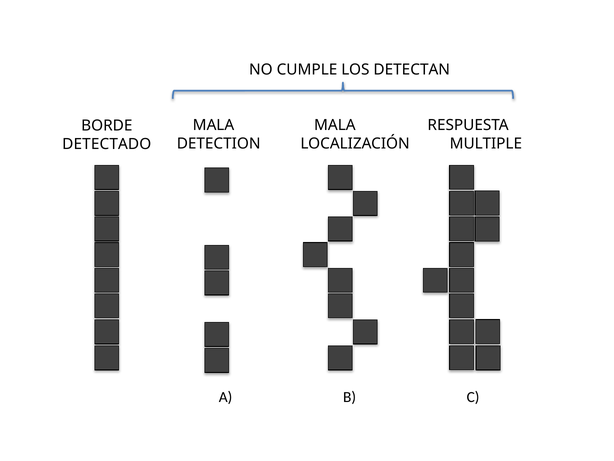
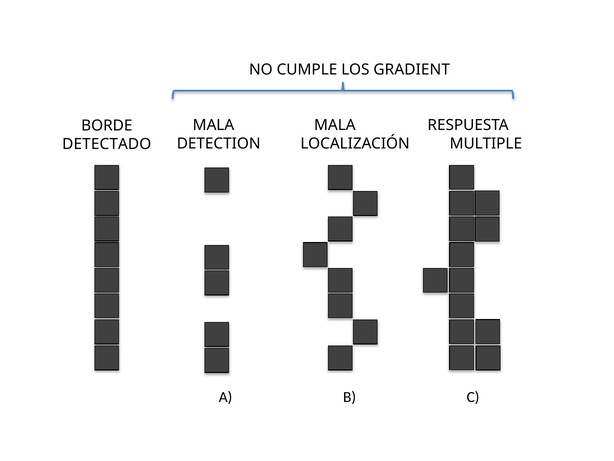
DETECTAN: DETECTAN -> GRADIENT (412, 70)
